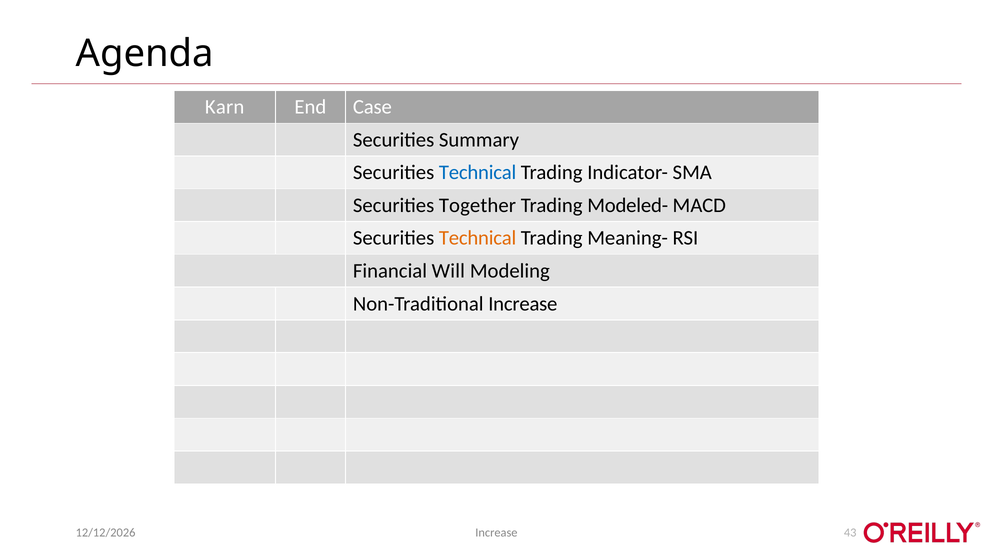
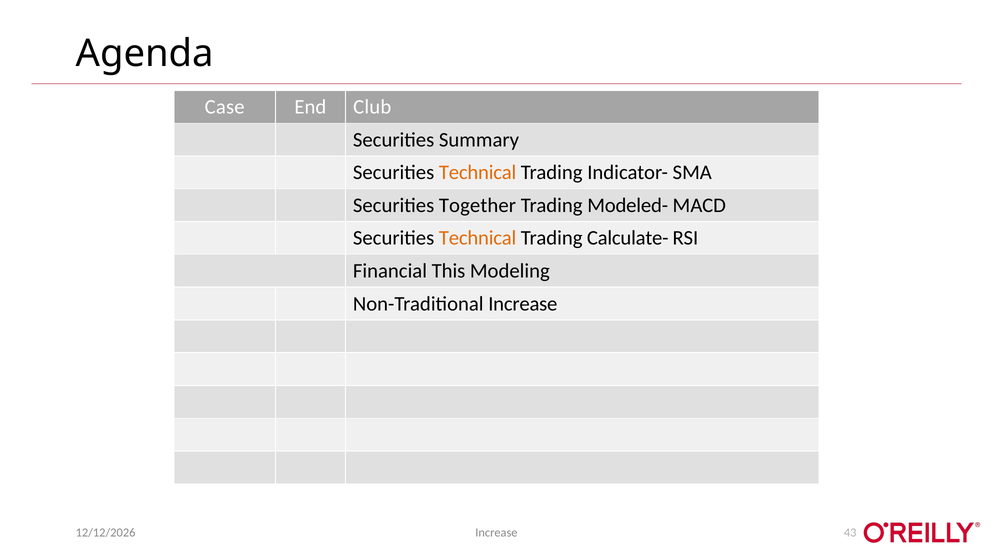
Karn: Karn -> Case (225, 107)
Case: Case -> Club (372, 107)
Technical colour: blue -> orange (478, 173)
Meaning-: Meaning- -> Calculate- (628, 238)
Will: Will -> This (448, 271)
